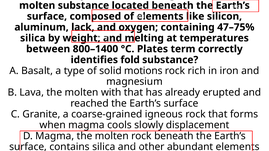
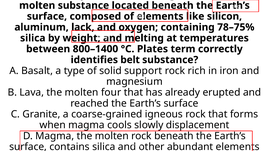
47–75%: 47–75% -> 78–75% (236, 27)
fold: fold -> belt (130, 60)
motions: motions -> support (143, 71)
with: with -> four (111, 93)
